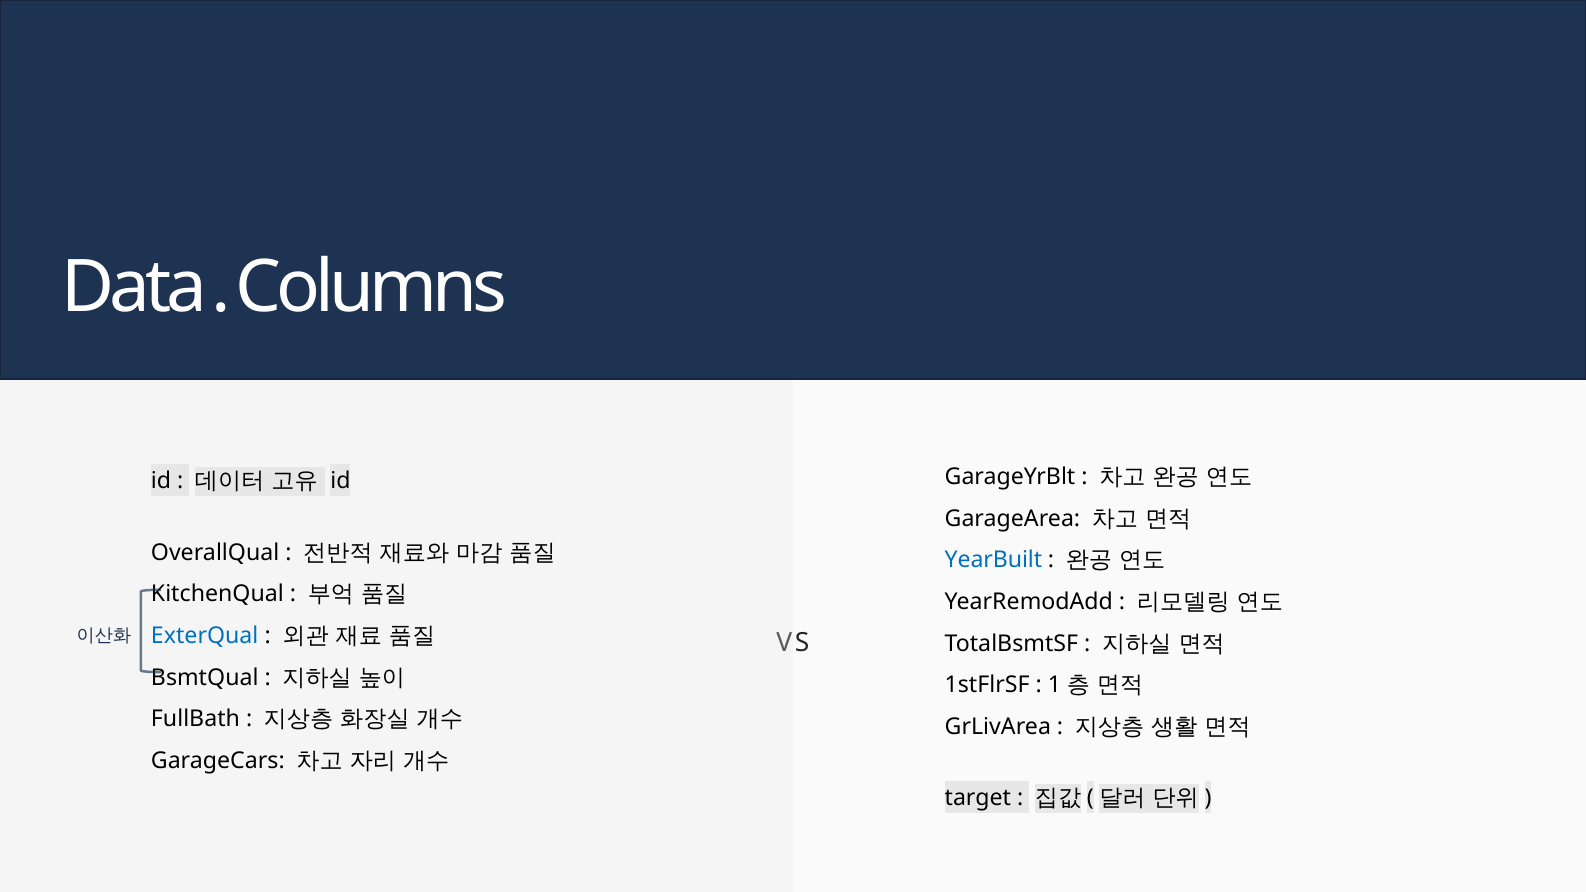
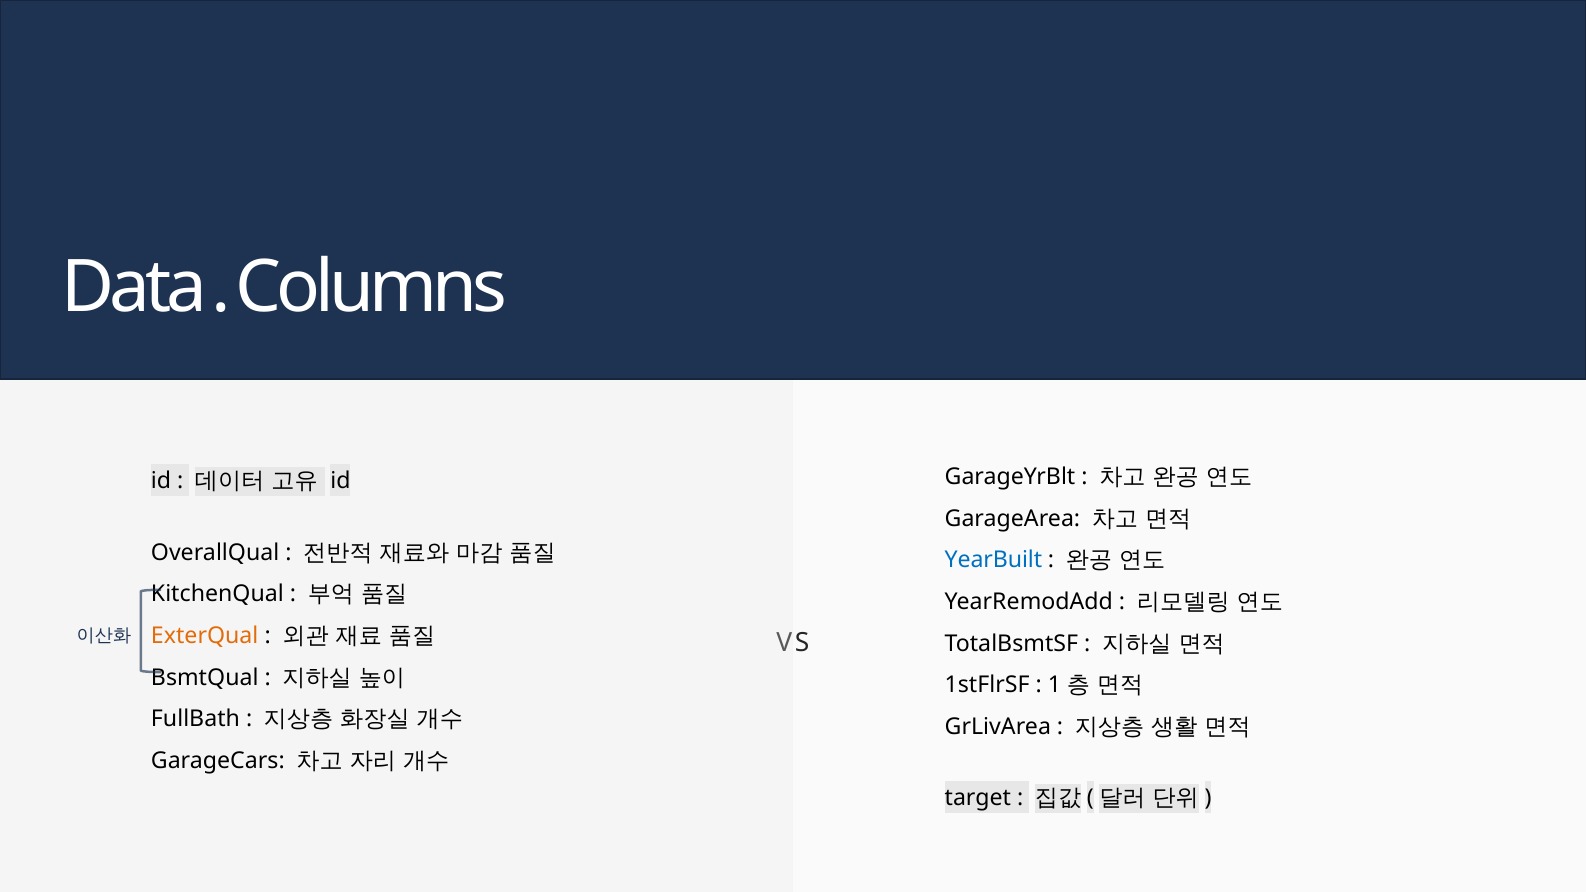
ExterQual colour: blue -> orange (205, 636)
